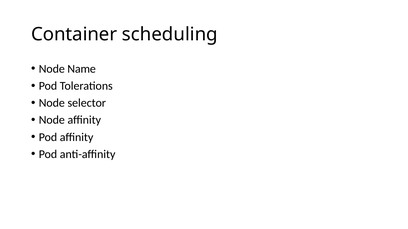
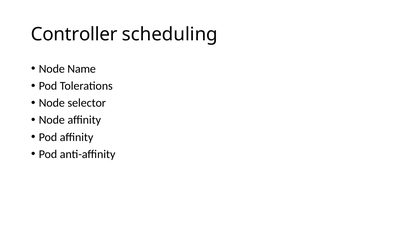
Container: Container -> Controller (74, 34)
